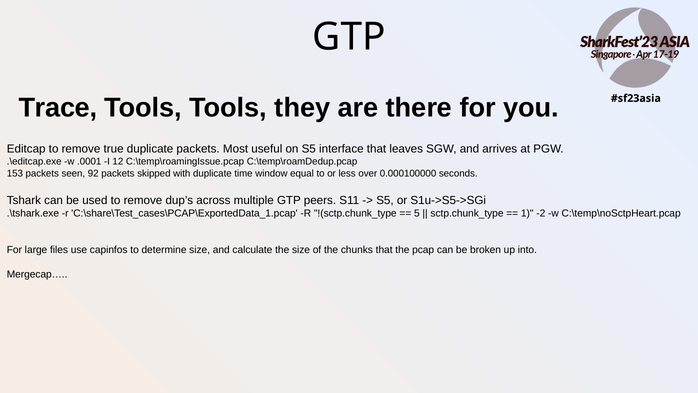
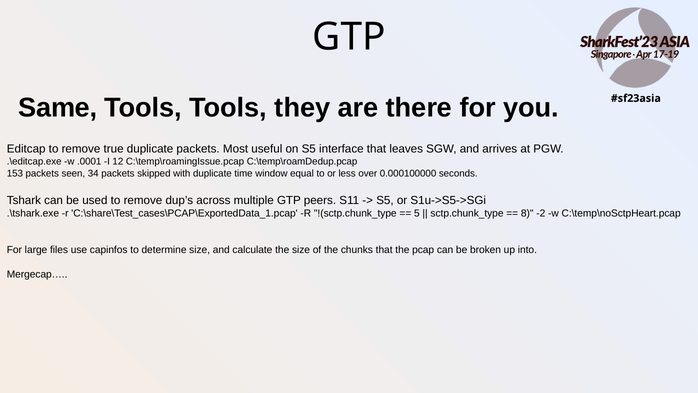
Trace: Trace -> Same (58, 108)
92: 92 -> 34 (93, 173)
1: 1 -> 8 (527, 213)
